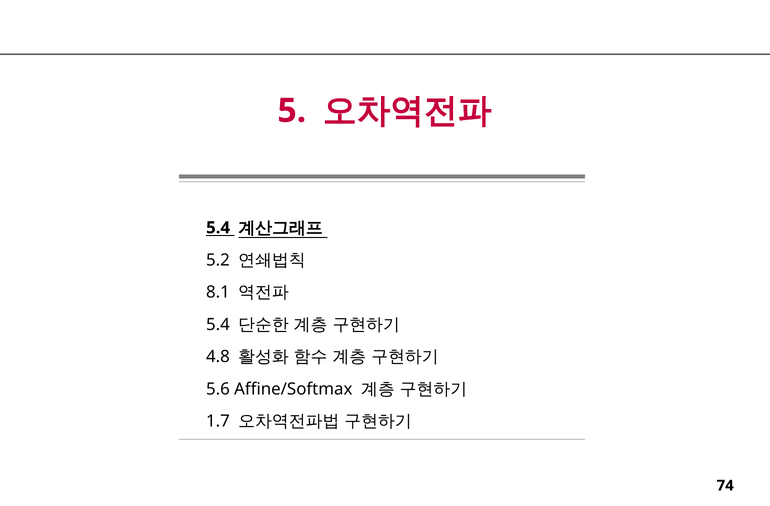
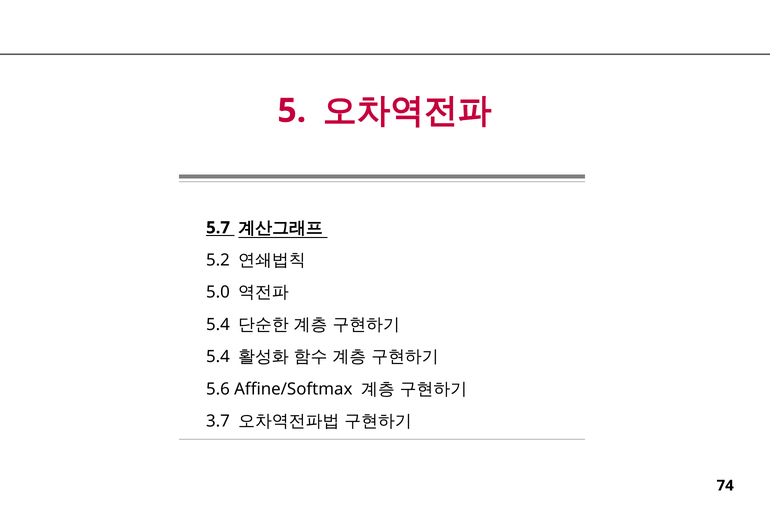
5.4: 5.4 -> 5.7 (218, 228)
8.1: 8.1 -> 5.0 (218, 292)
4.8: 4.8 -> 5.4 (218, 357)
1.7: 1.7 -> 3.7 (218, 421)
